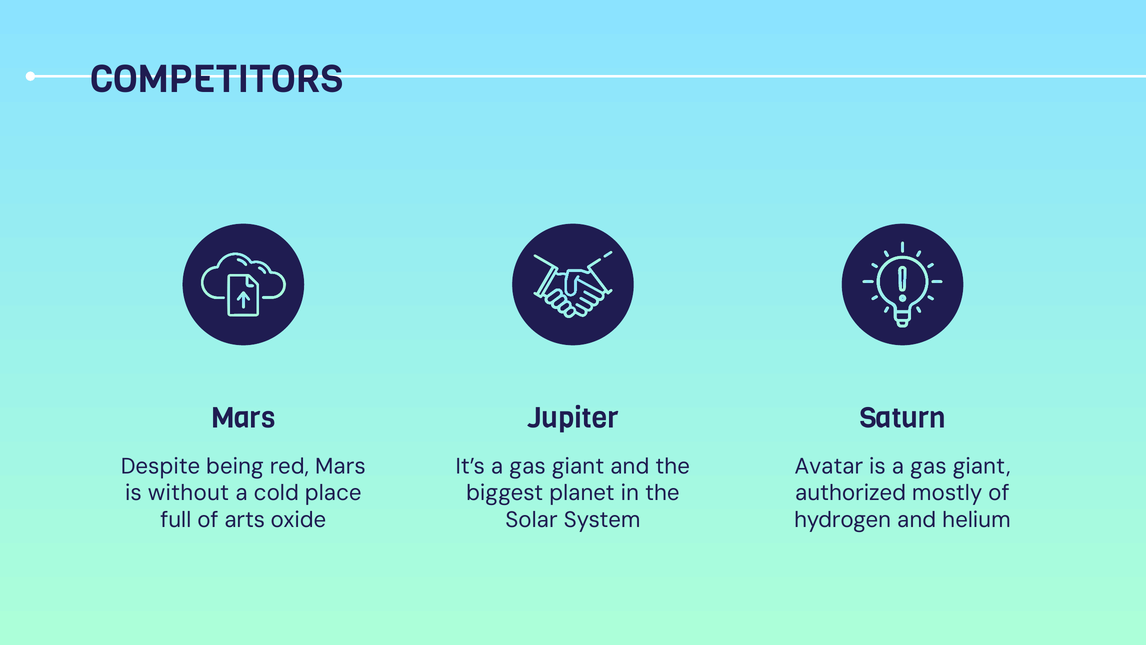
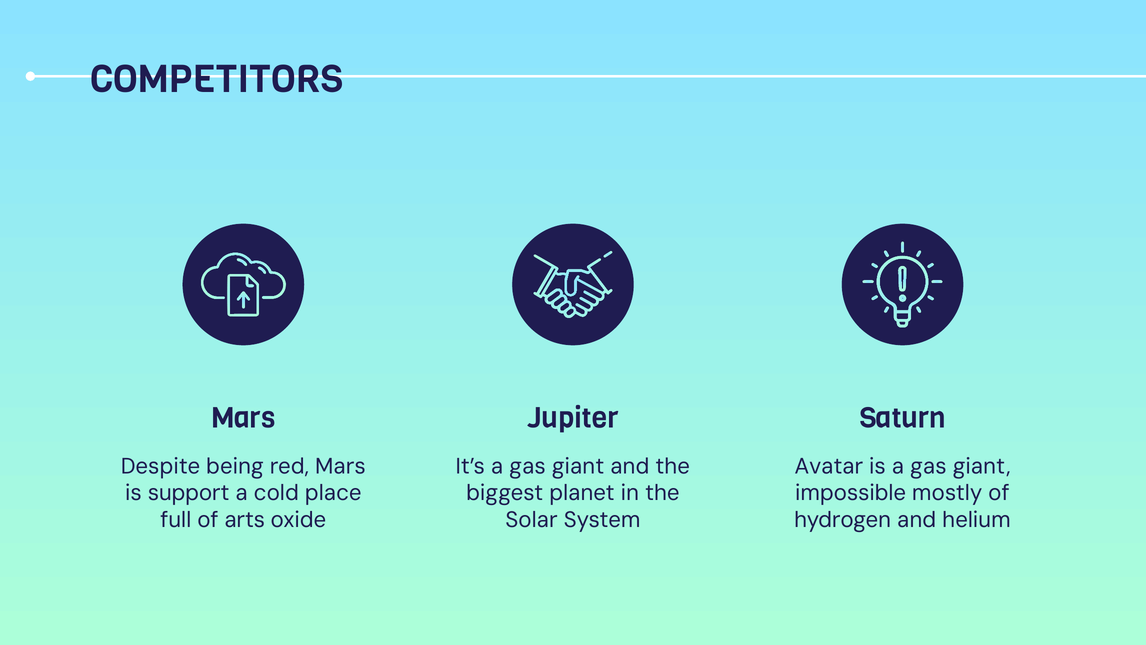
without: without -> support (189, 493)
authorized: authorized -> impossible (851, 493)
